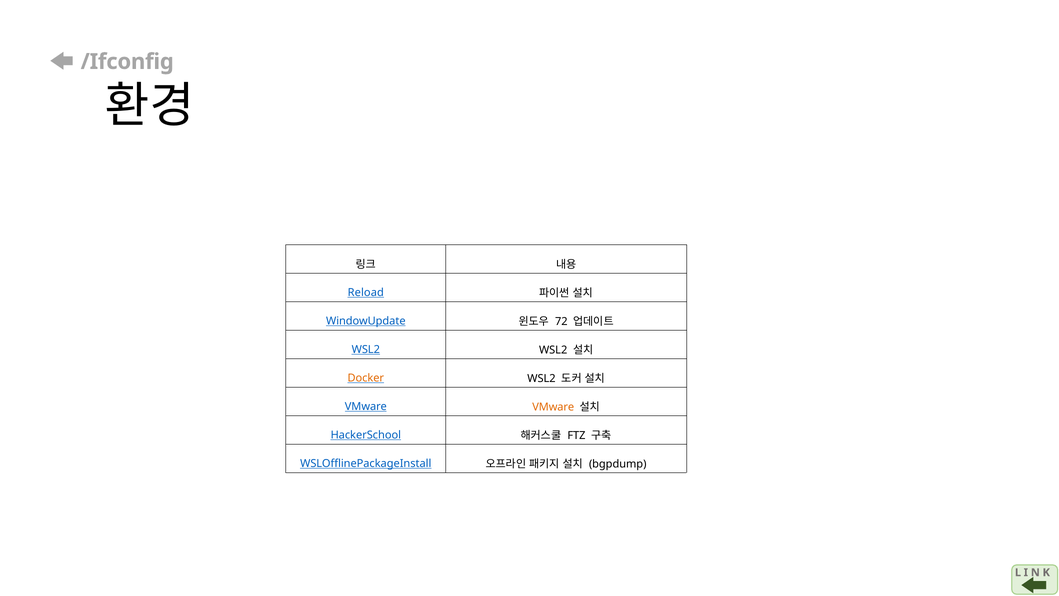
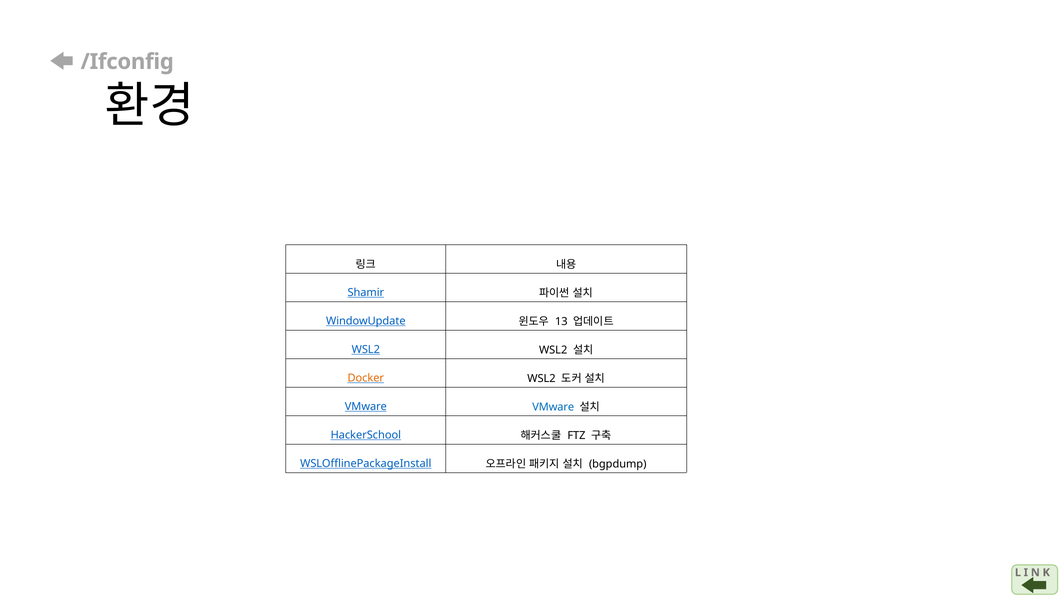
Reload: Reload -> Shamir (366, 292)
72: 72 -> 13 (561, 321)
VMware colour: orange -> blue (553, 407)
